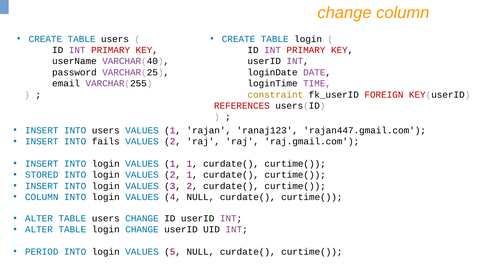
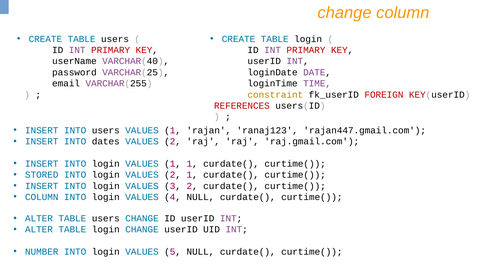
fails: fails -> dates (106, 142)
PERIOD: PERIOD -> NUMBER (42, 252)
